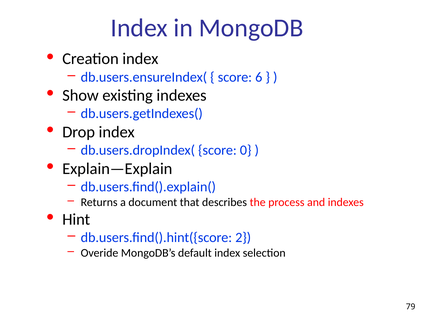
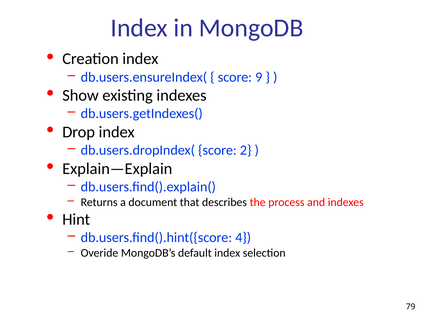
6: 6 -> 9 (259, 77)
0: 0 -> 2 (246, 150)
2: 2 -> 4 (243, 237)
